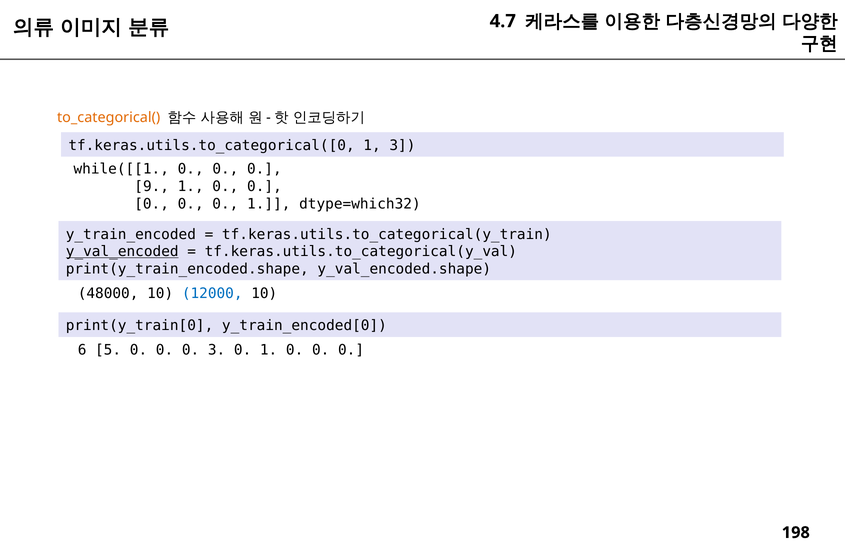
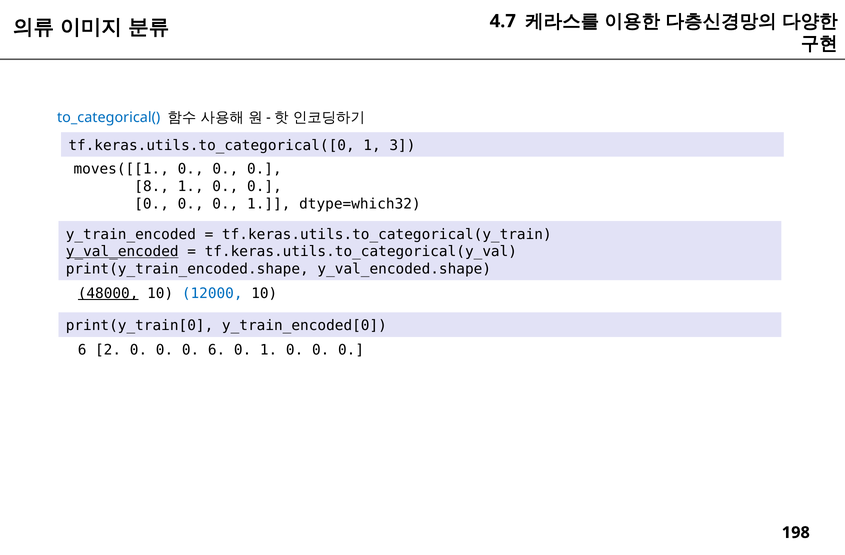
to_categorical( colour: orange -> blue (109, 117)
while([[1: while([[1 -> moves([[1 (121, 169)
9: 9 -> 8 (152, 187)
48000 underline: none -> present (108, 293)
5: 5 -> 2 (108, 350)
0 3: 3 -> 6 (217, 350)
